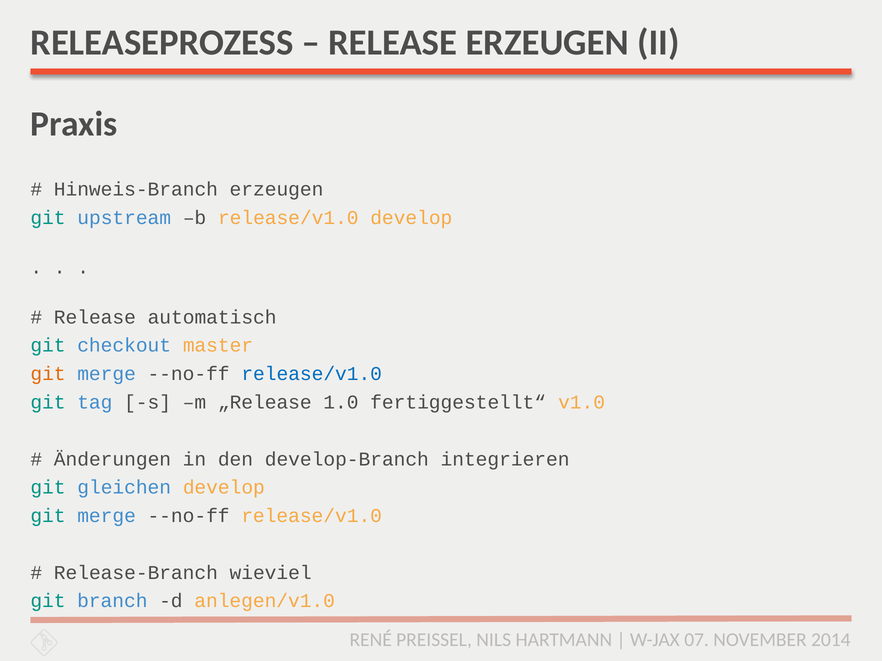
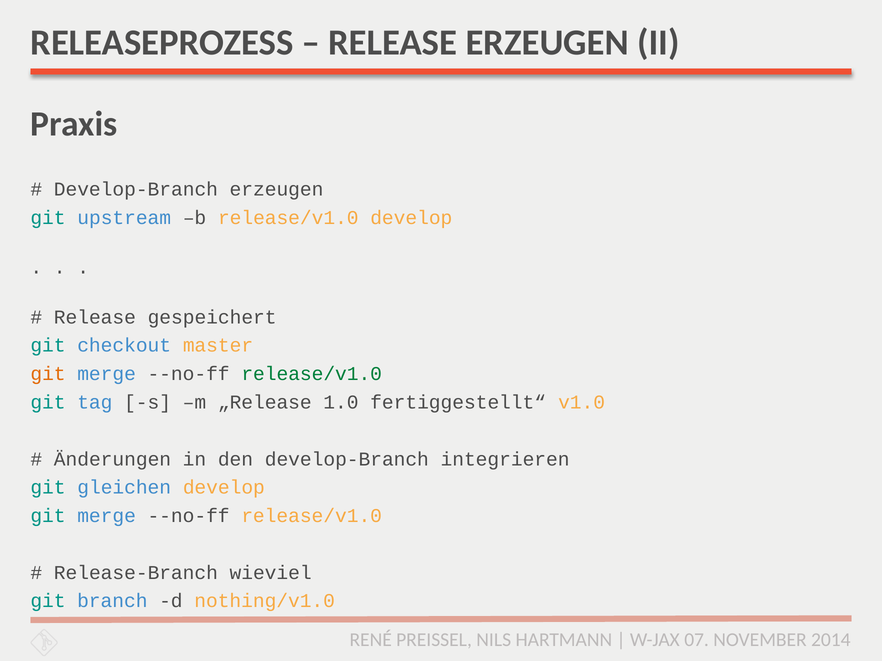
Hinweis-Branch: Hinweis-Branch -> Develop-Branch (136, 190)
automatisch: automatisch -> gespeichert (212, 317)
release/v1.0 colour: blue -> green (312, 374)
anlegen/v1.0: anlegen/v1.0 -> nothing/v1.0 (265, 601)
